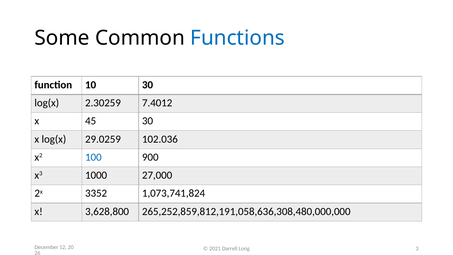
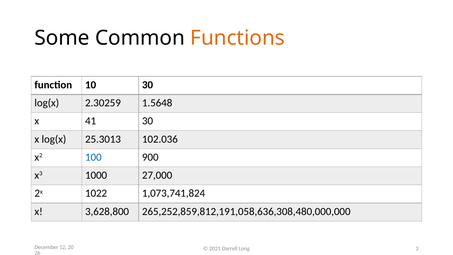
Functions colour: blue -> orange (238, 38)
7.4012: 7.4012 -> 1.5648 (157, 103)
45: 45 -> 41 (91, 121)
29.0259: 29.0259 -> 25.3013 (103, 139)
3352: 3352 -> 1022 (96, 193)
